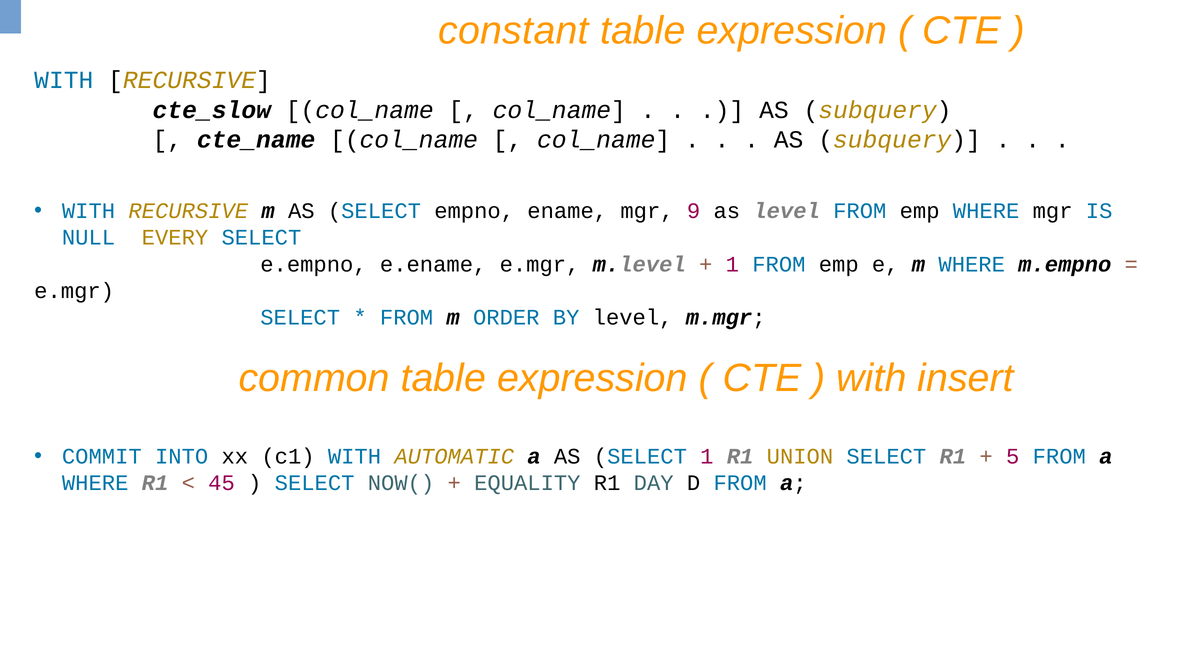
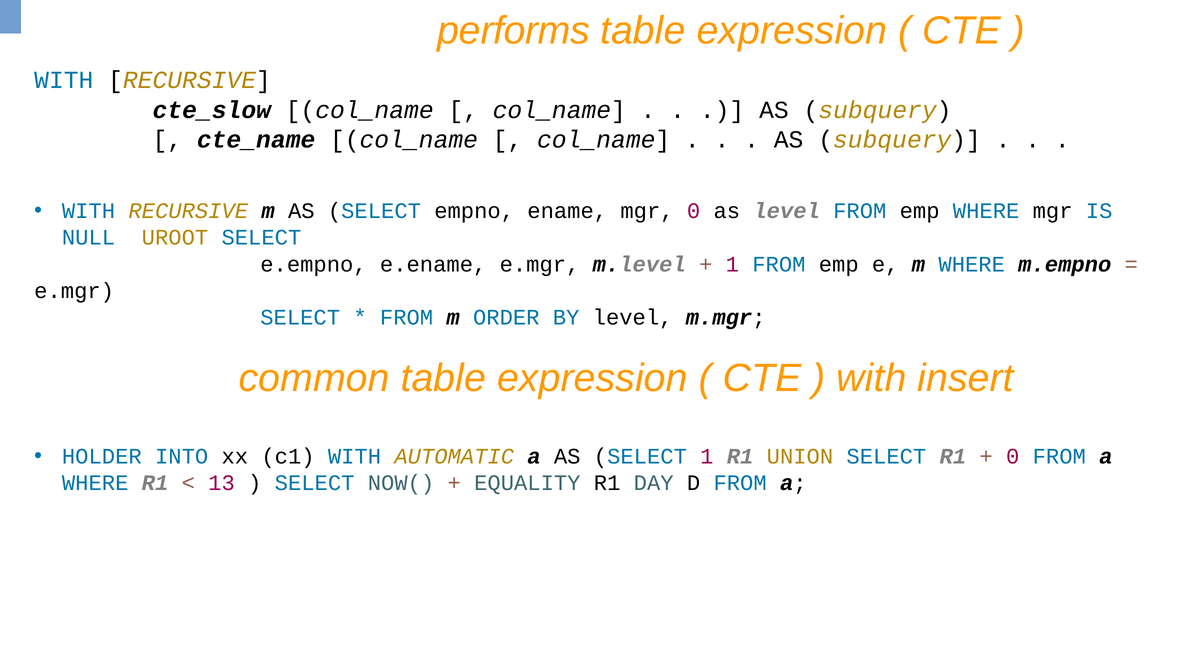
constant: constant -> performs (514, 31)
mgr 9: 9 -> 0 (694, 211)
EVERY: EVERY -> UROOT (175, 238)
COMMIT: COMMIT -> HOLDER (102, 456)
5: 5 -> 0 (1013, 456)
45: 45 -> 13 (222, 483)
